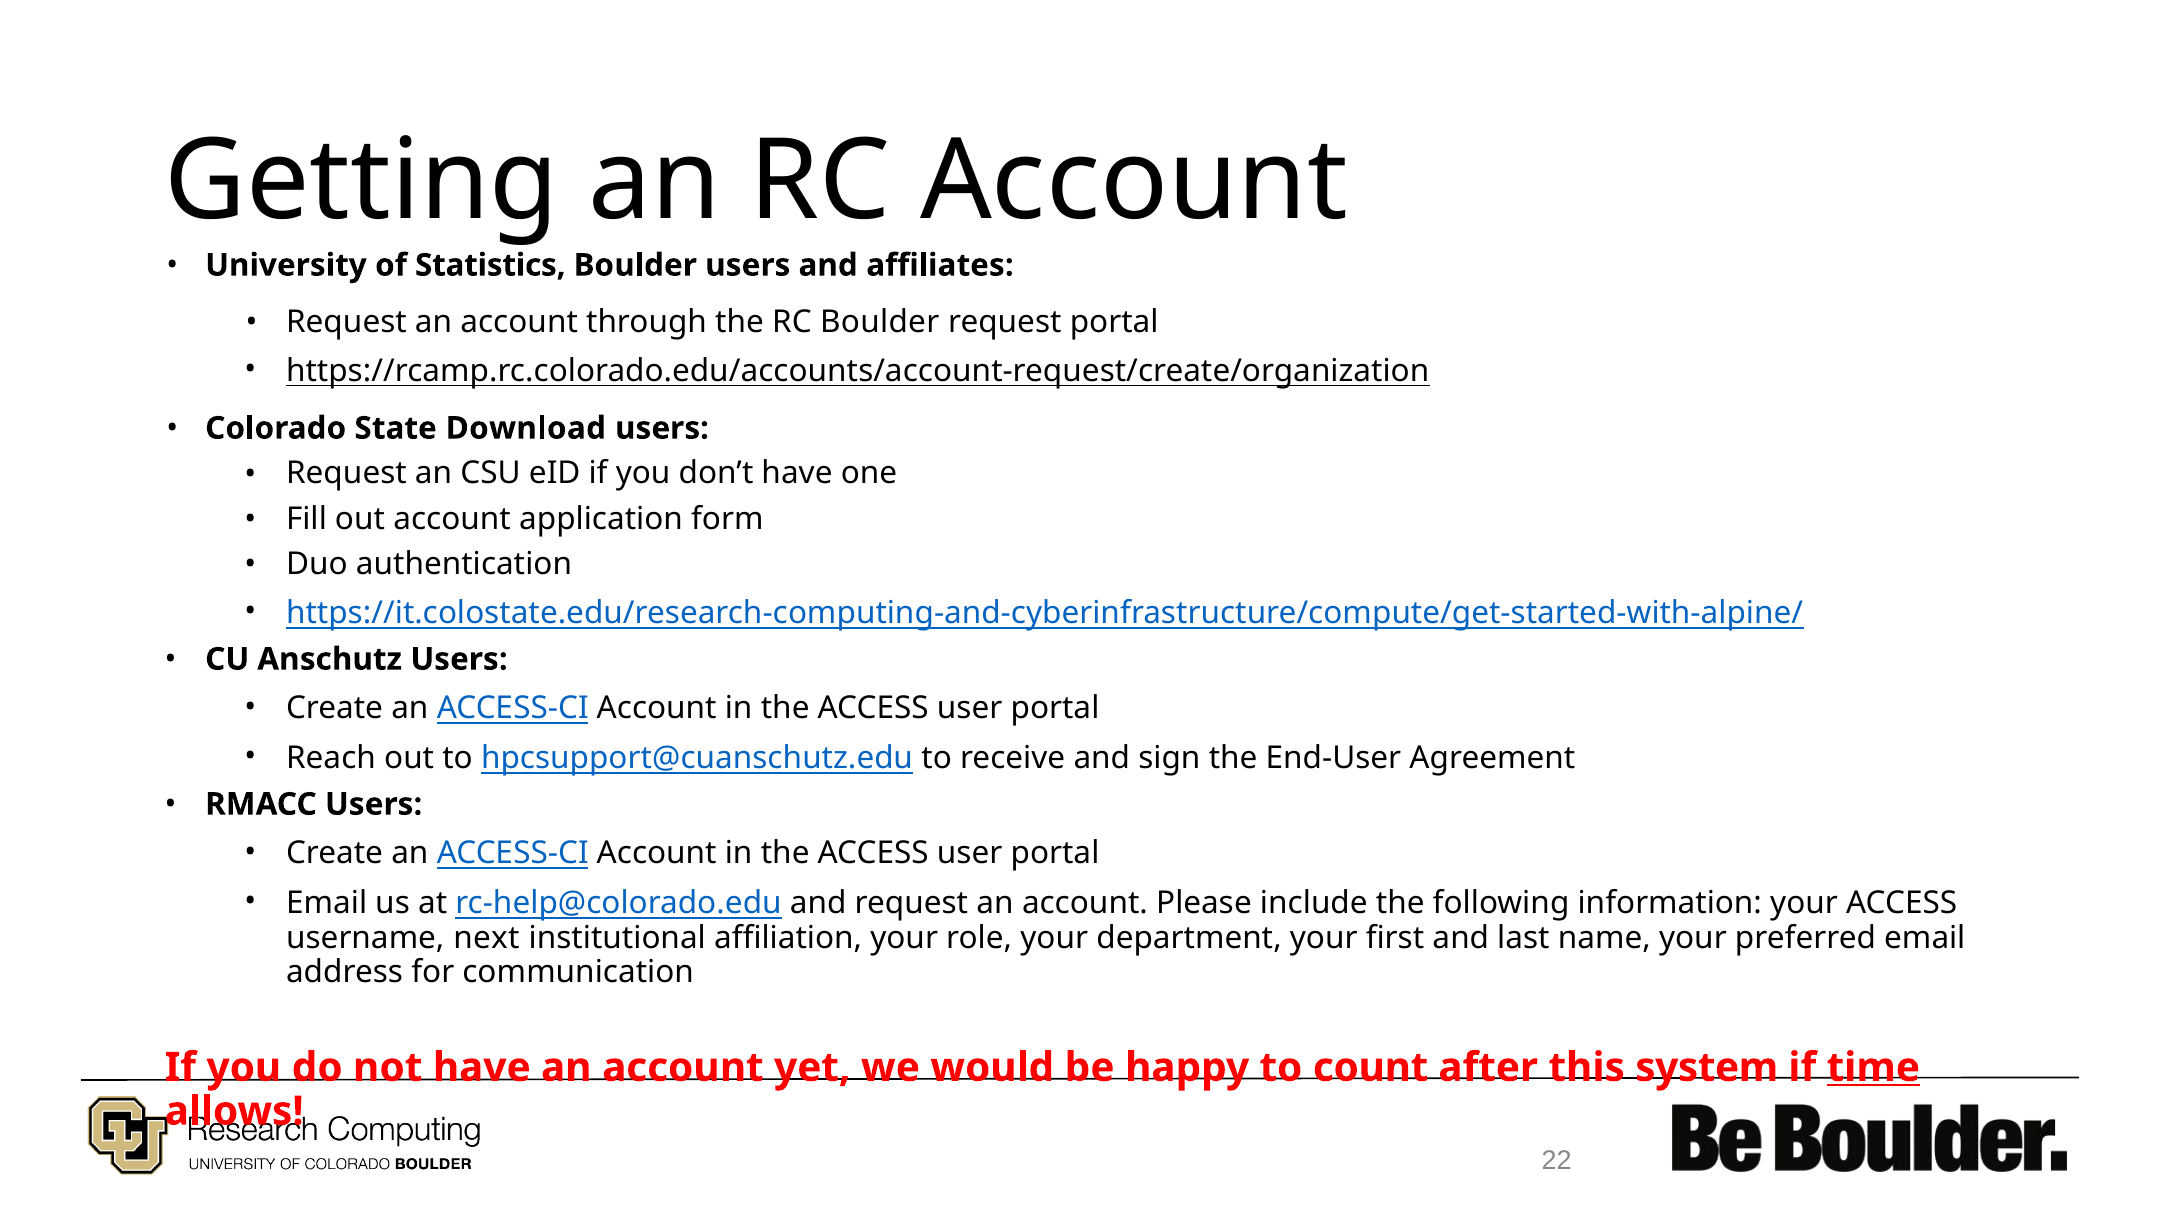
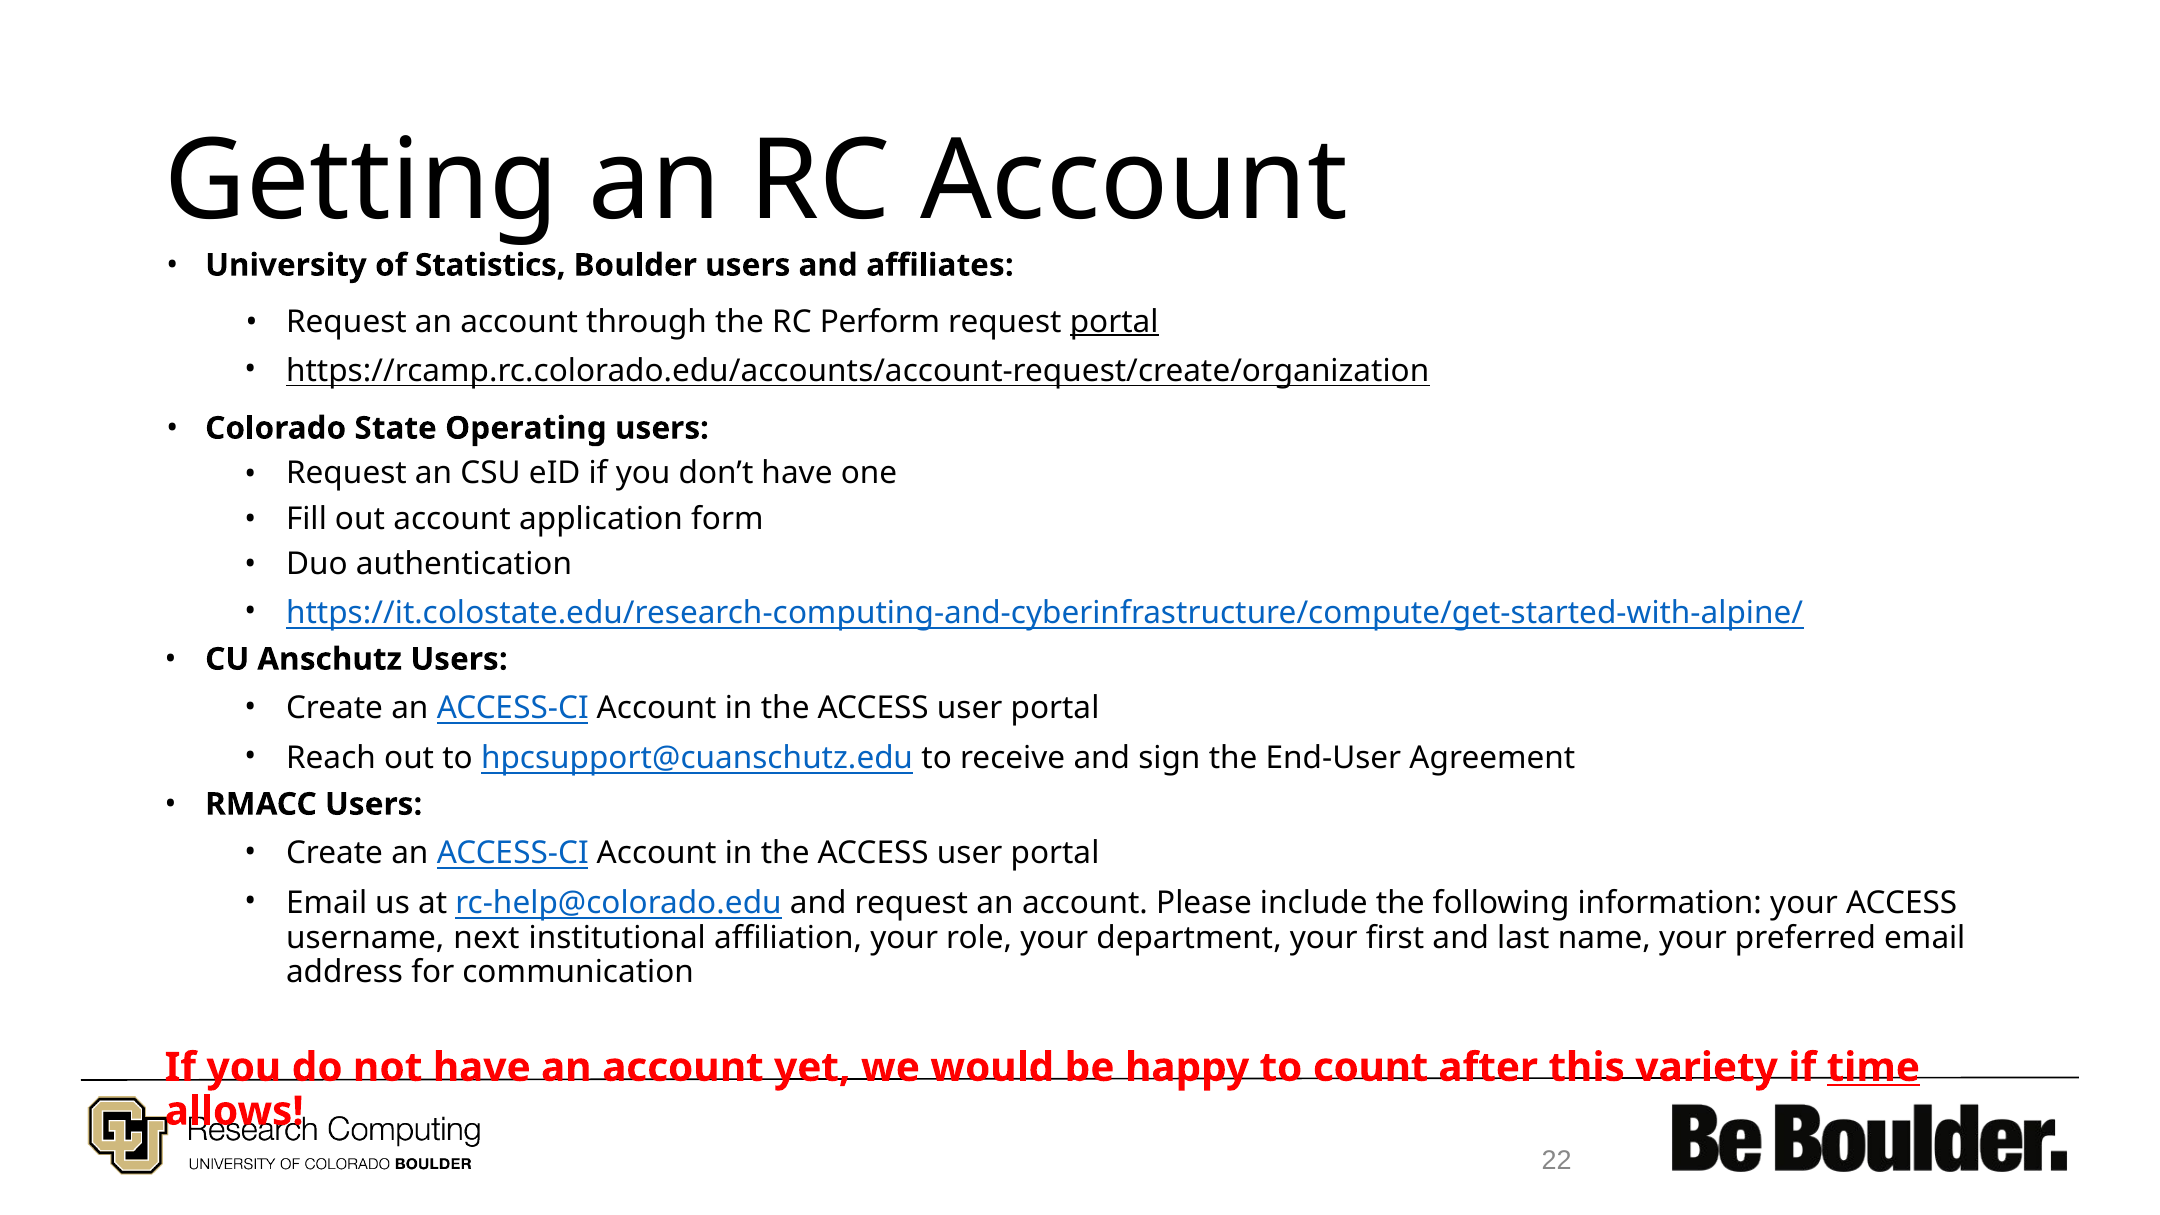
RC Boulder: Boulder -> Perform (880, 322)
portal underline: none -> present (1114, 322)
Download: Download -> Operating (526, 428)
system: system -> variety (1707, 1067)
